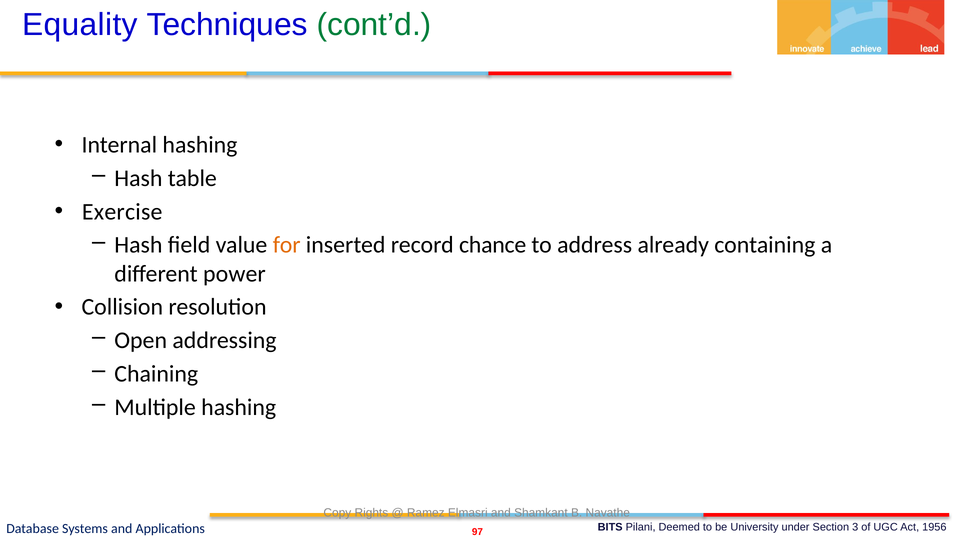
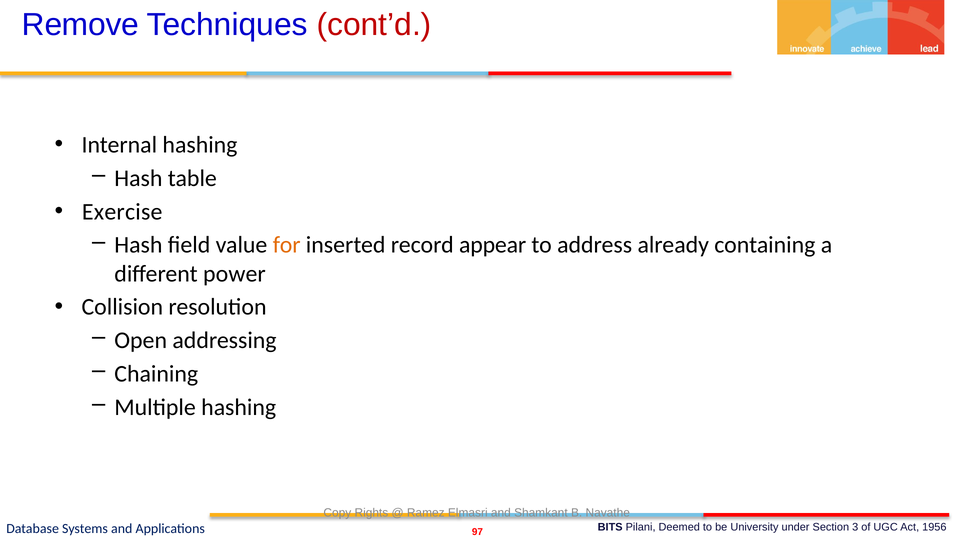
Equality: Equality -> Remove (80, 25)
cont’d colour: green -> red (374, 25)
chance: chance -> appear (493, 245)
